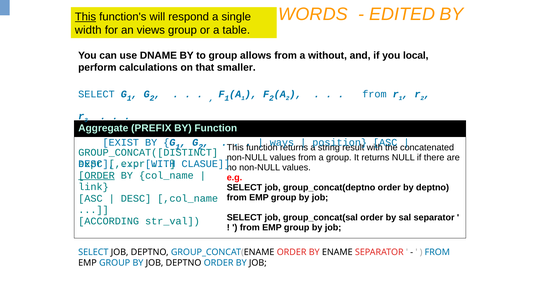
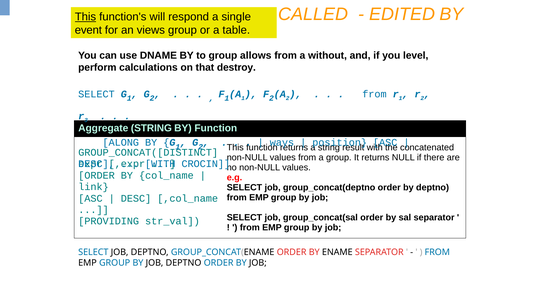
WORDS: WORDS -> CALLED (313, 14)
width: width -> event (88, 30)
local: local -> level (416, 55)
smaller: smaller -> destroy (236, 68)
Aggregate PREFIX: PREFIX -> STRING (151, 128)
EXIST: EXIST -> ALONG (121, 142)
CLASUE: CLASUE -> CROCIN (206, 164)
ORDER underline: present -> none (97, 175)
ACCORDING: ACCORDING -> PROVIDING (109, 221)
